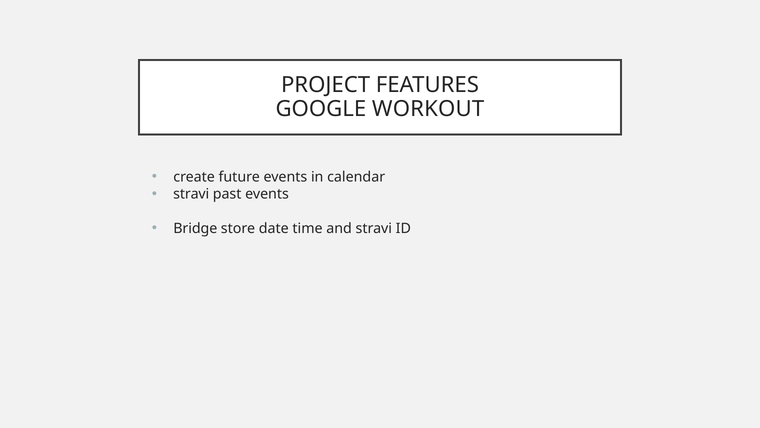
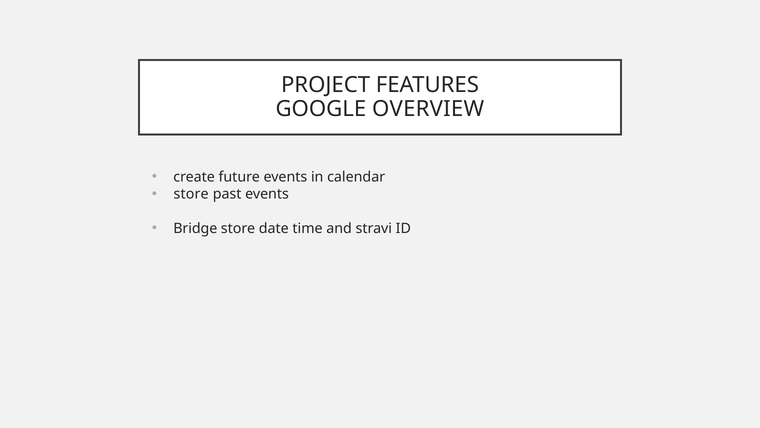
WORKOUT: WORKOUT -> OVERVIEW (428, 109)
stravi: stravi -> store (191, 194)
